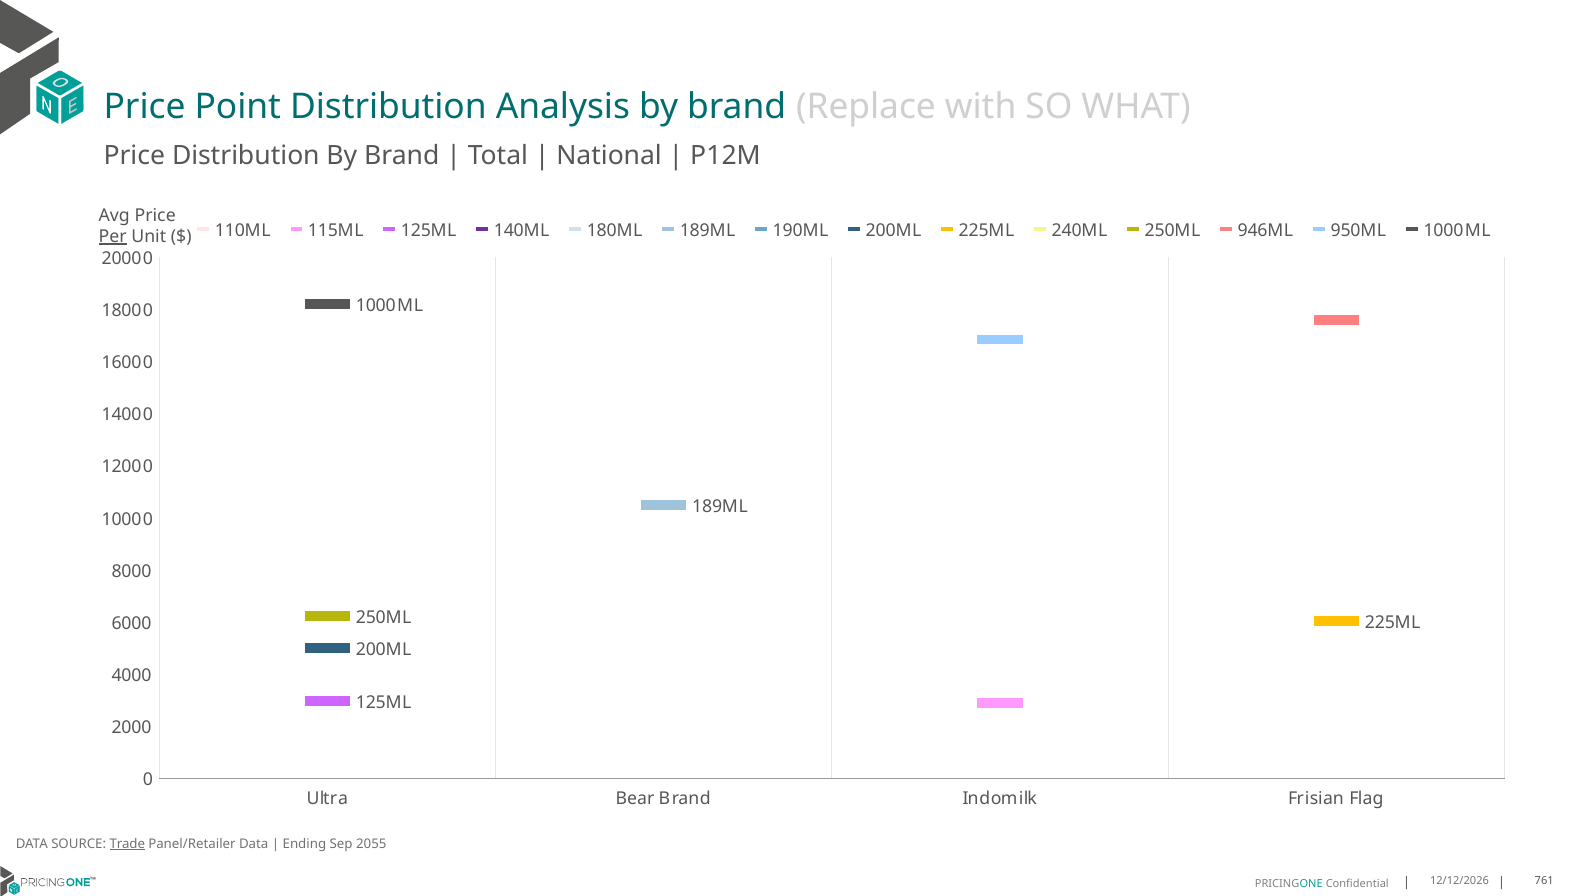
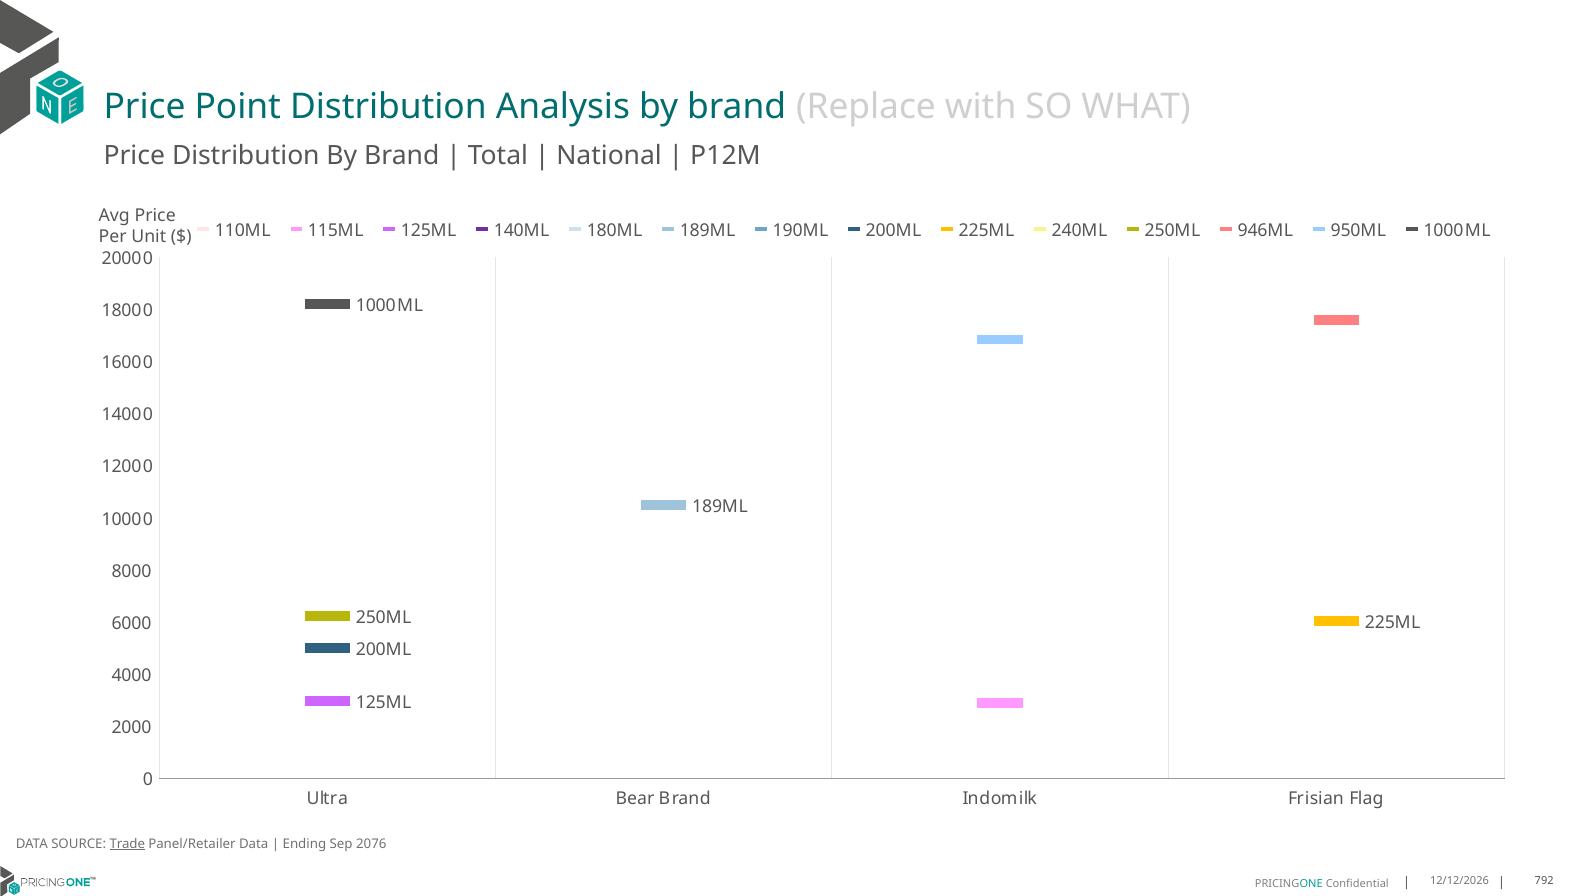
Per underline: present -> none (113, 236)
2055: 2055 -> 2076 (371, 844)
761: 761 -> 792 (1544, 881)
